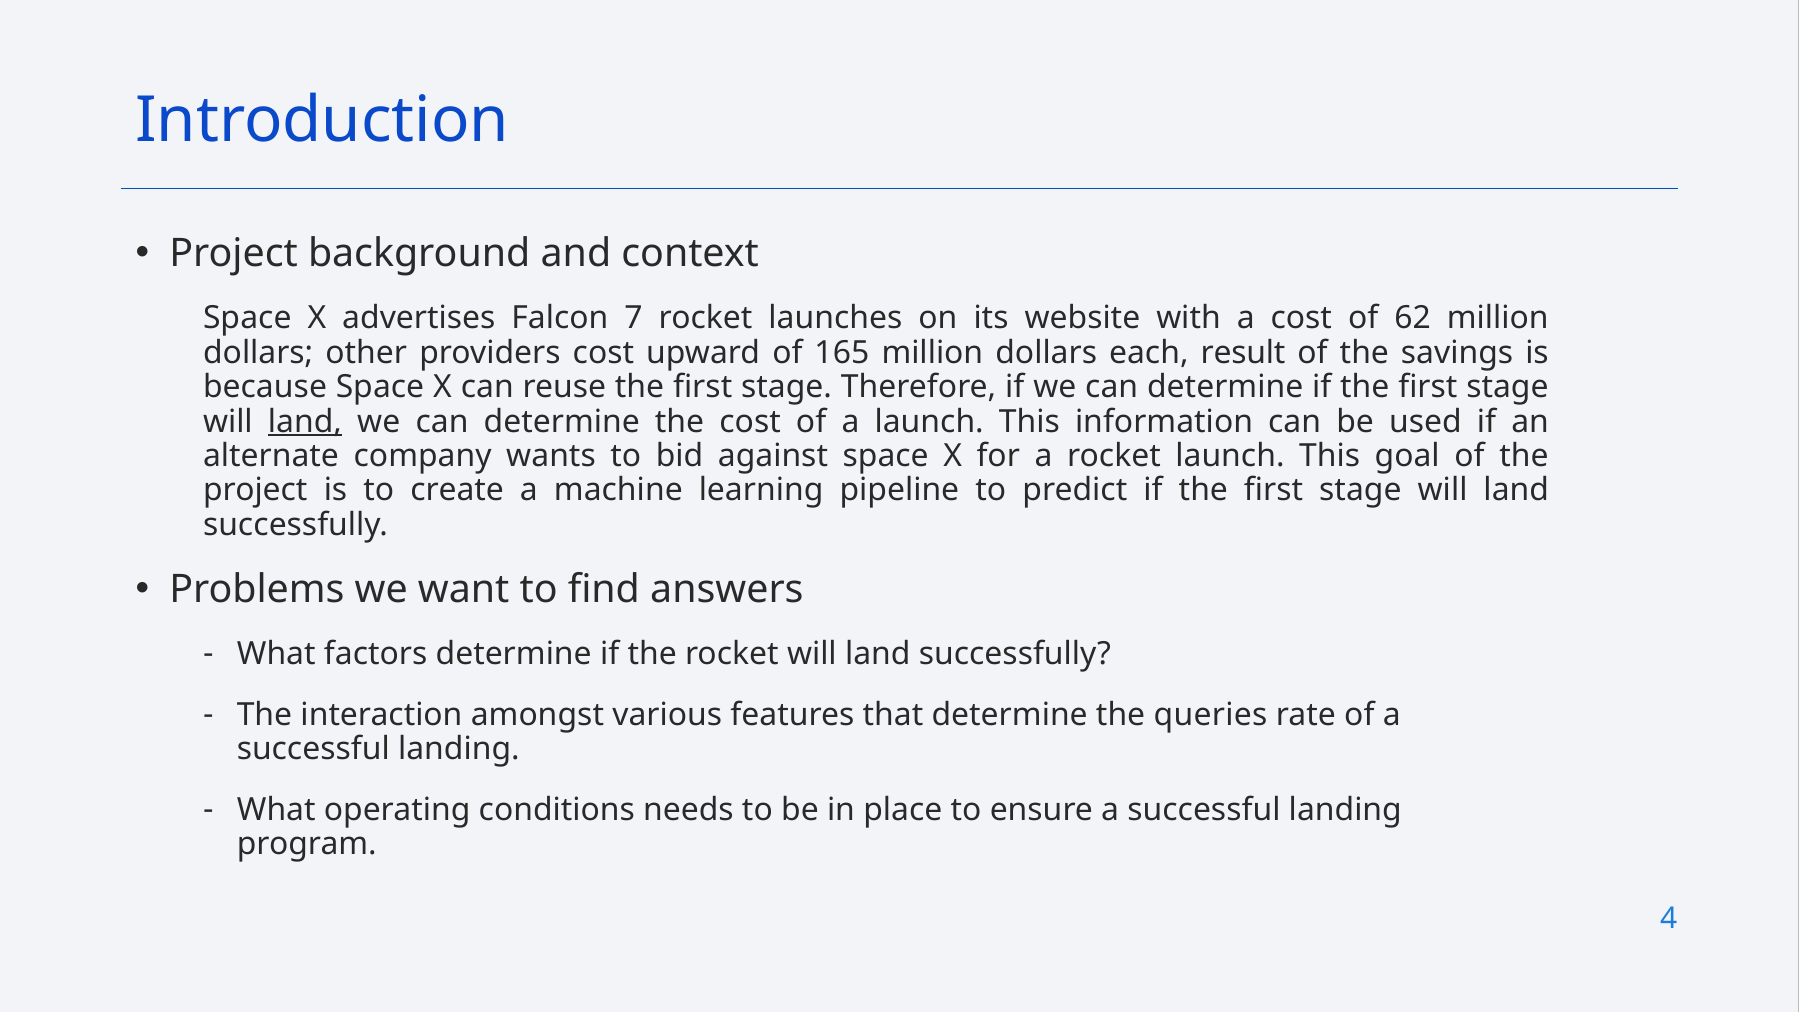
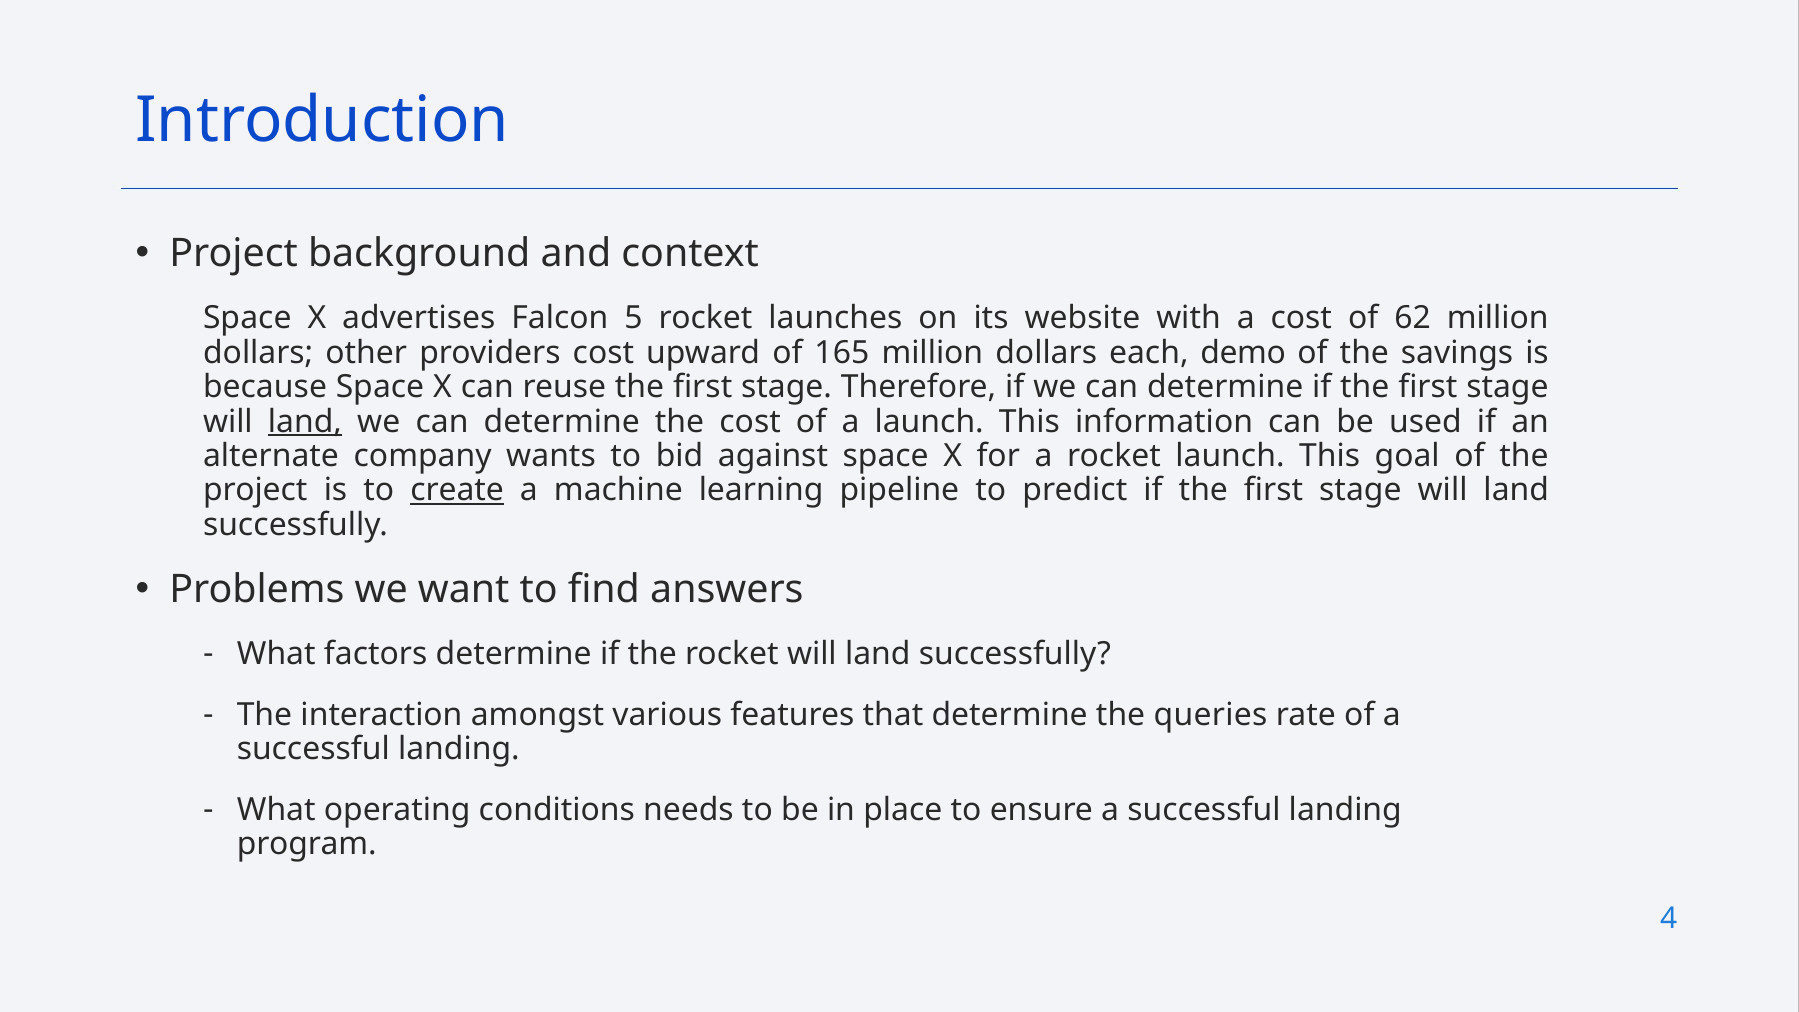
7: 7 -> 5 (633, 318)
result: result -> demo (1243, 353)
create underline: none -> present (457, 490)
